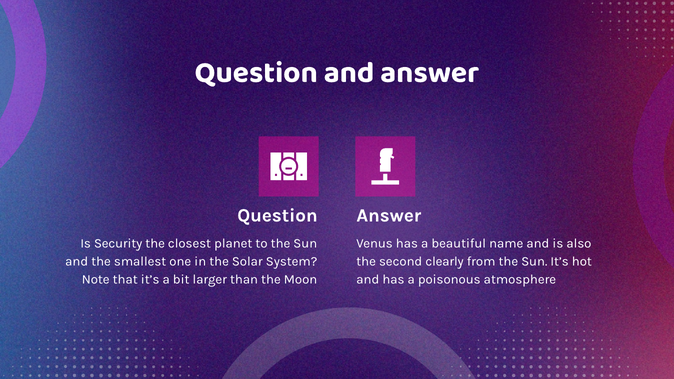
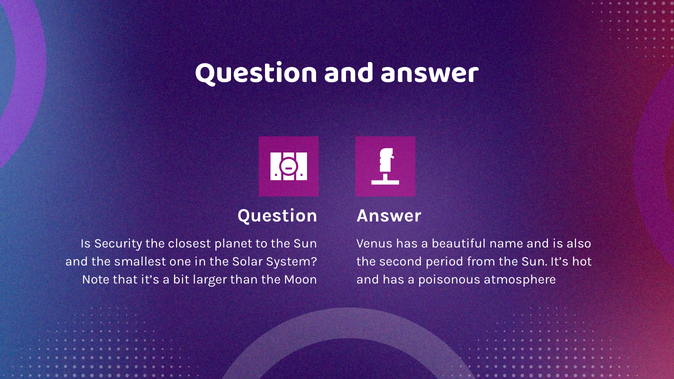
clearly: clearly -> period (445, 262)
